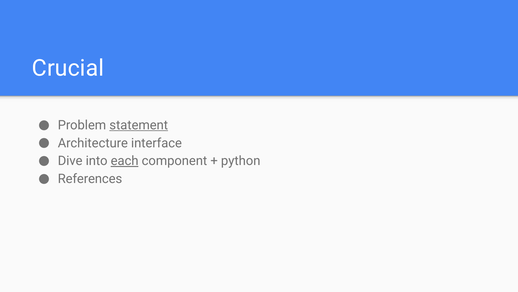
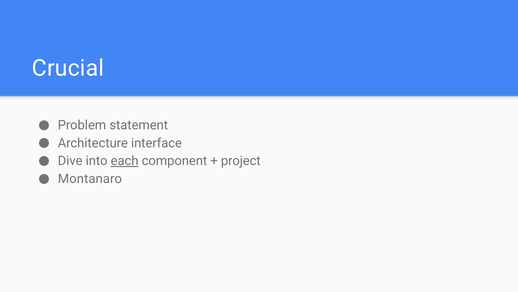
statement underline: present -> none (139, 125)
python: python -> project (241, 161)
References: References -> Montanaro (90, 178)
